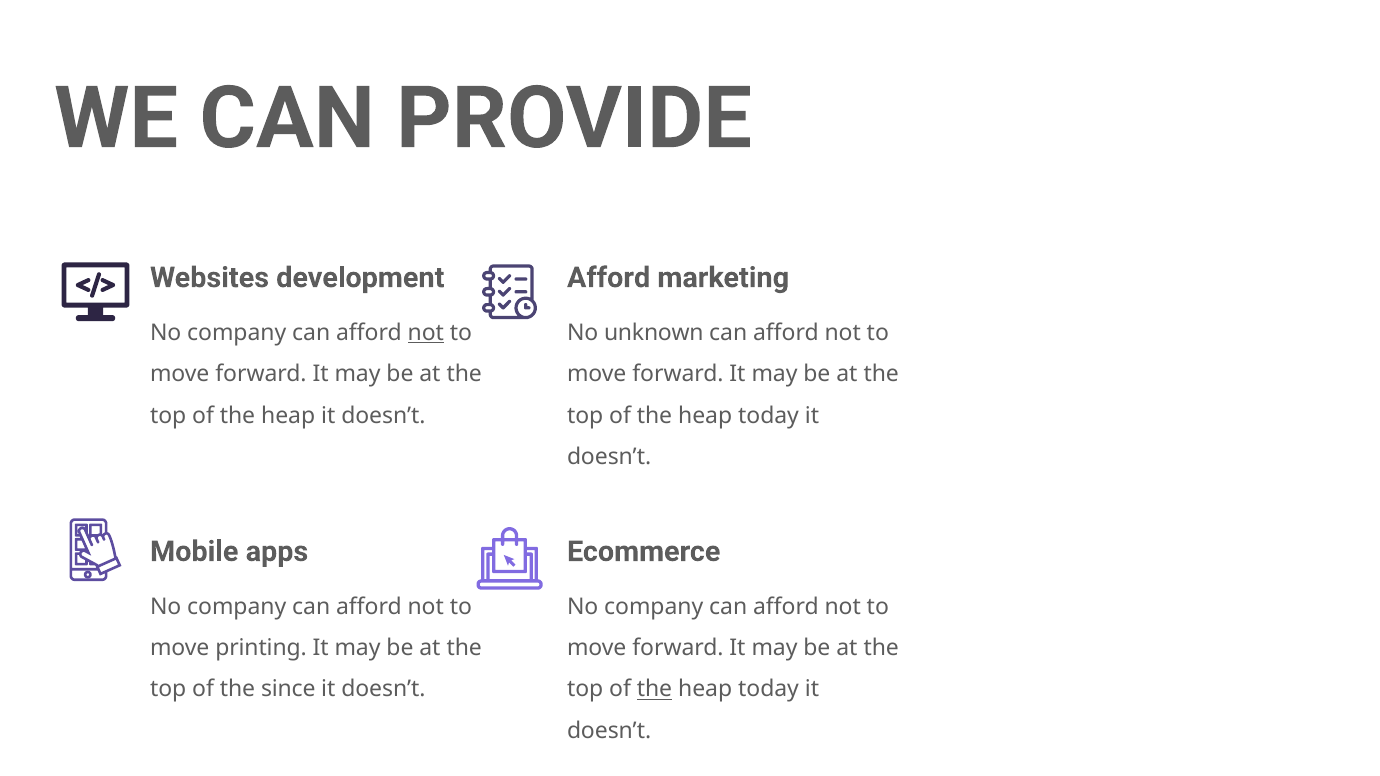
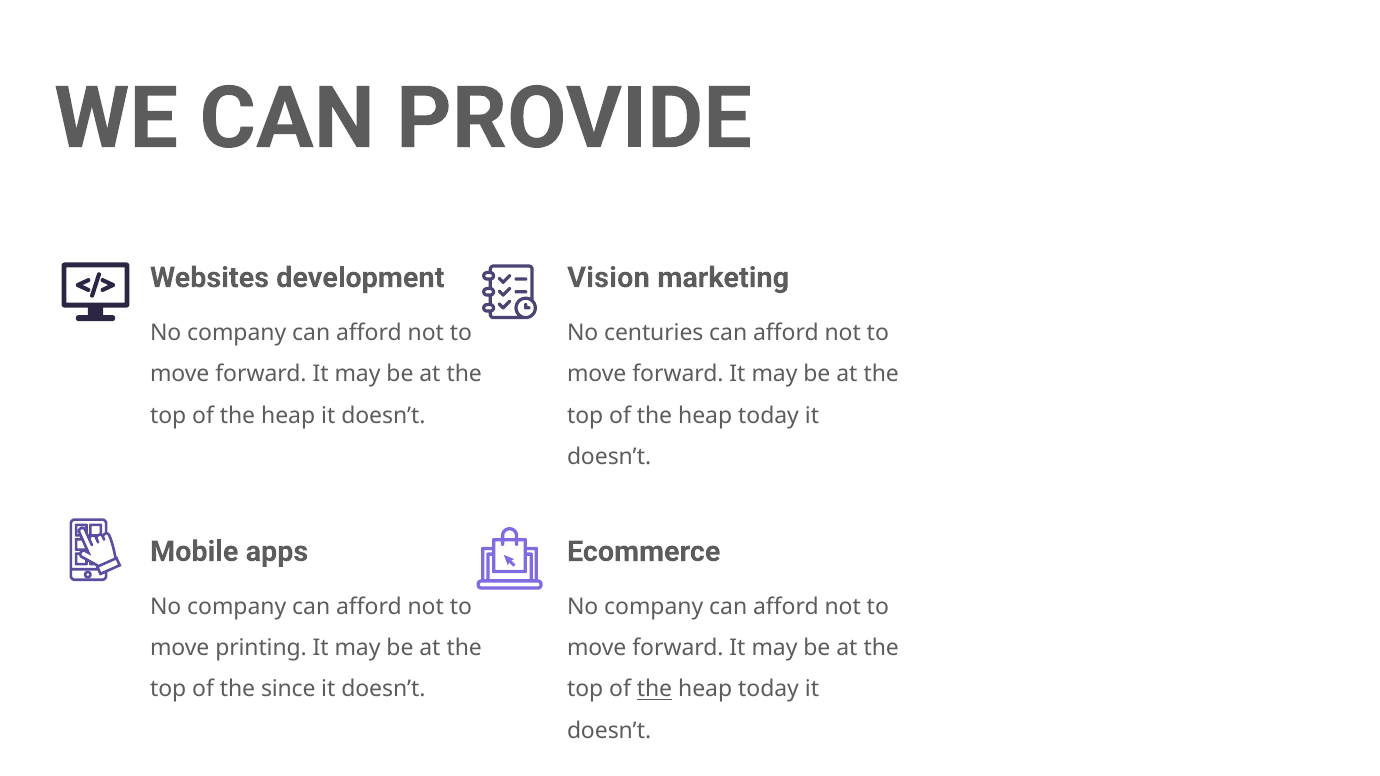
Afford: Afford -> Vision (608, 278)
not underline: present -> none (426, 333)
unknown: unknown -> centuries (654, 333)
